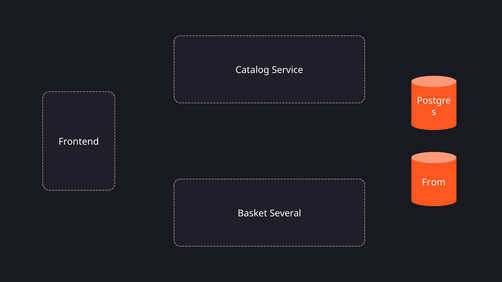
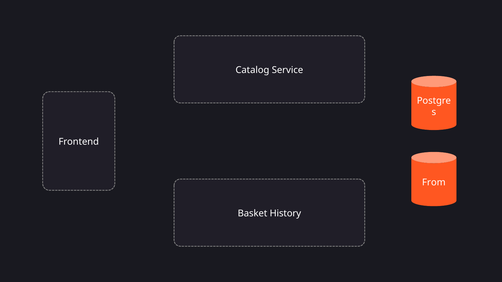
Several: Several -> History (285, 214)
